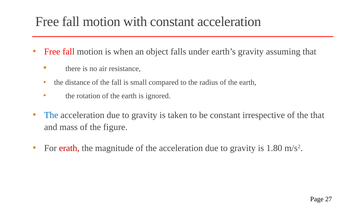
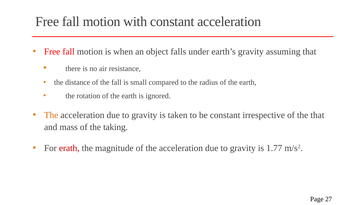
The colour: blue -> orange (51, 115)
figure: figure -> taking (115, 127)
1.80: 1.80 -> 1.77 (274, 148)
